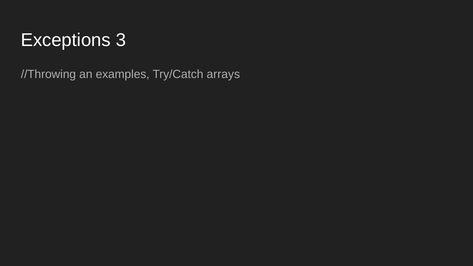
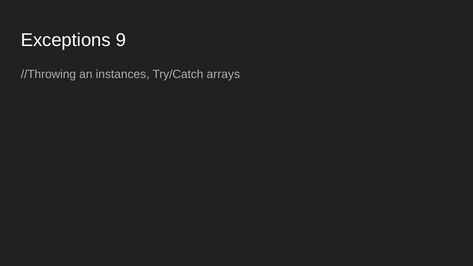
3: 3 -> 9 (121, 40)
examples: examples -> instances (123, 74)
